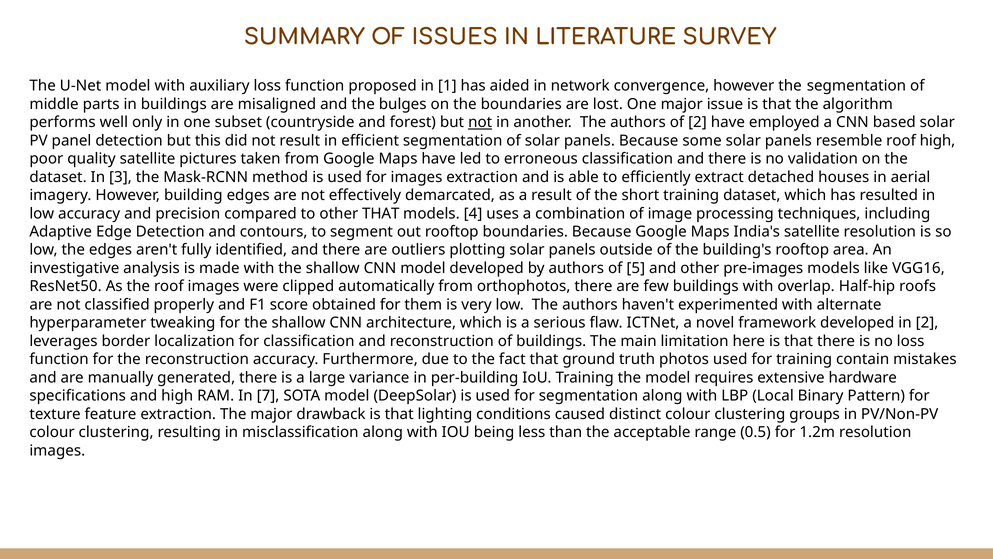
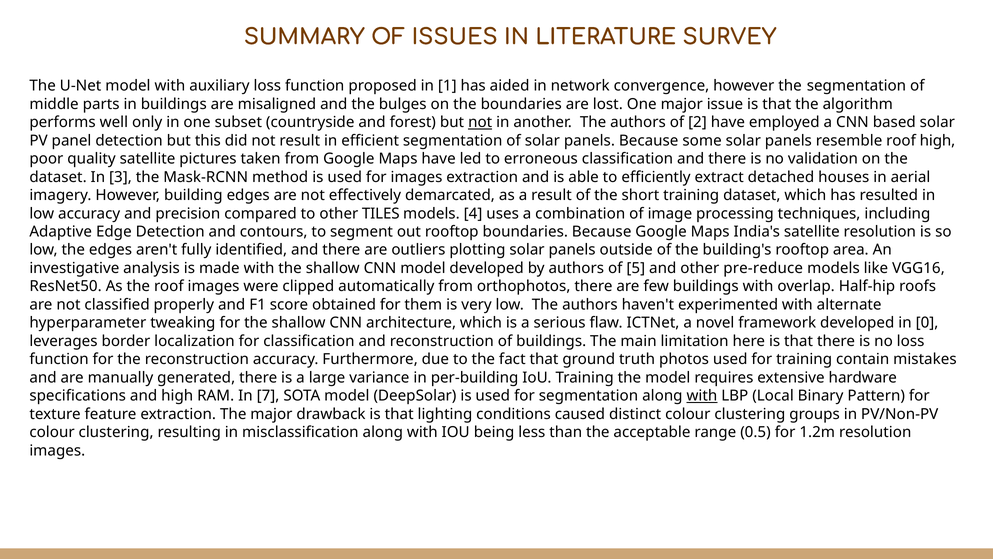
other THAT: THAT -> TILES (381, 213)
pre-images: pre-images -> pre-reduce (763, 268)
in 2: 2 -> 0 (927, 323)
with underline: none -> present (702, 396)
